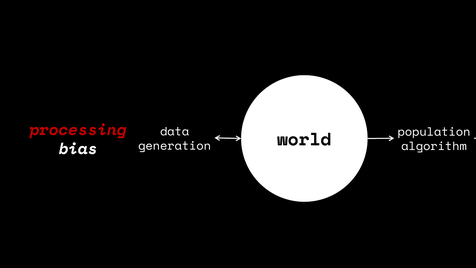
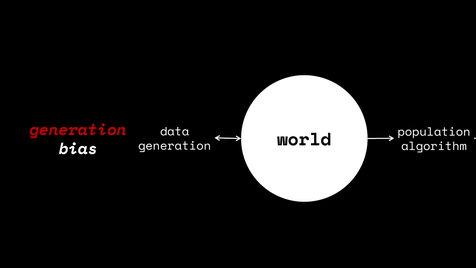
processing: processing -> generation (78, 130)
